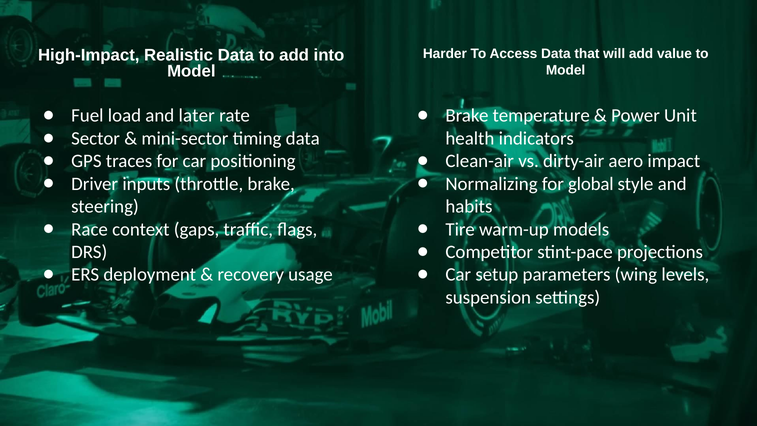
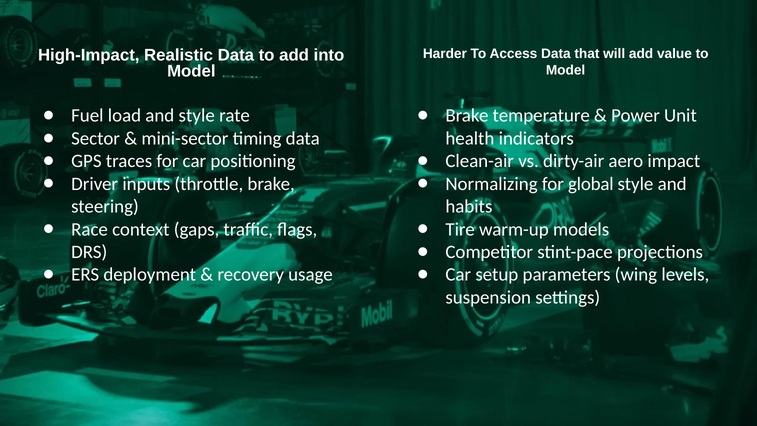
and later: later -> style (197, 116)
